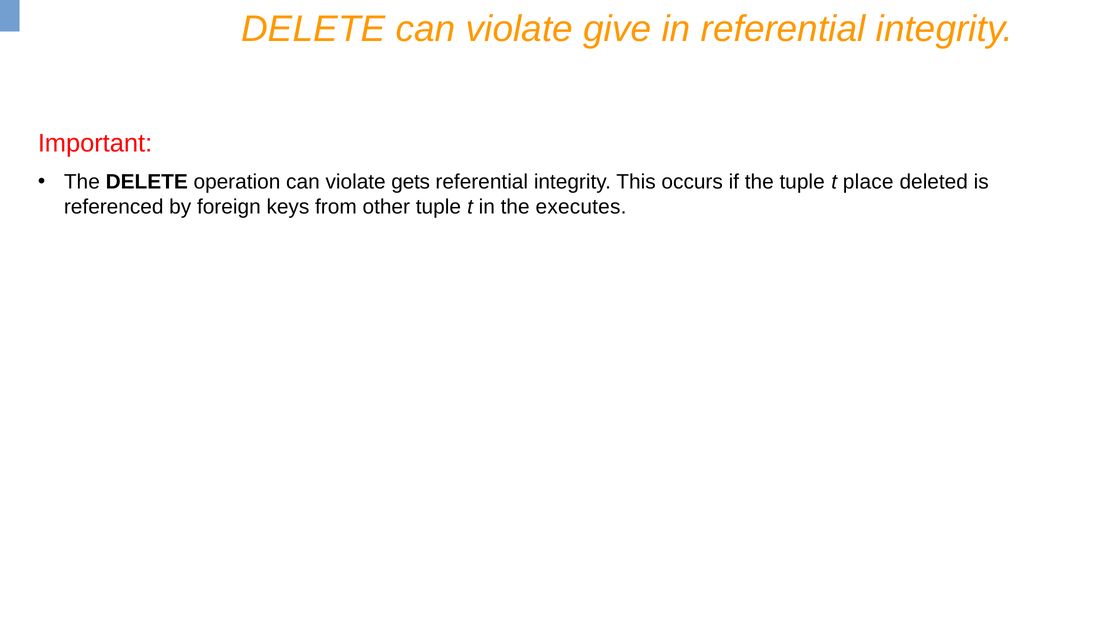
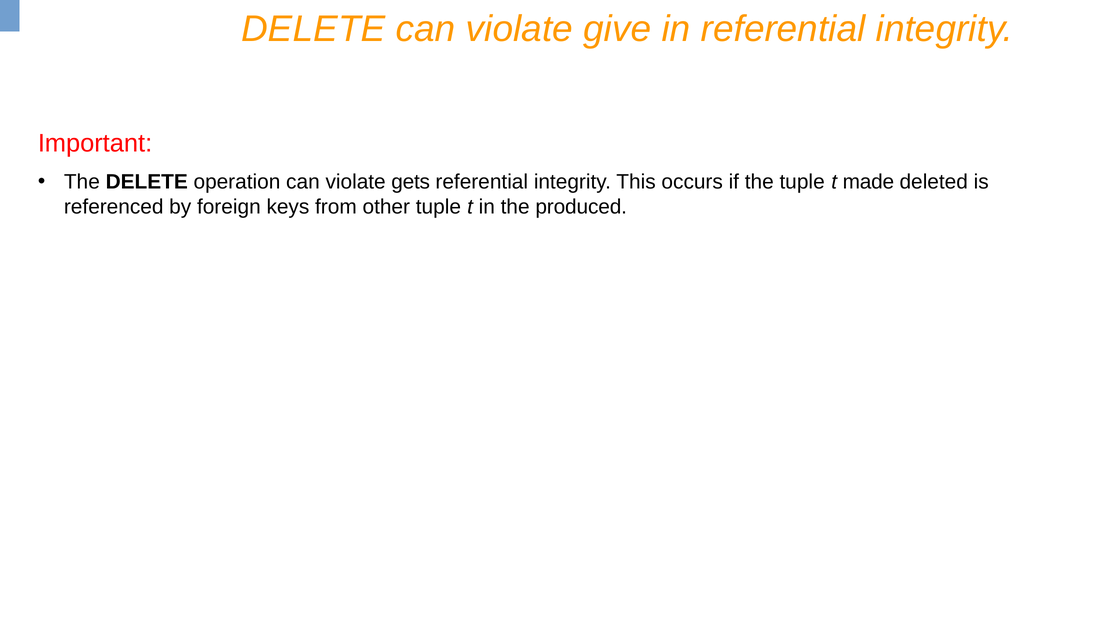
place: place -> made (868, 182)
executes: executes -> produced (581, 207)
